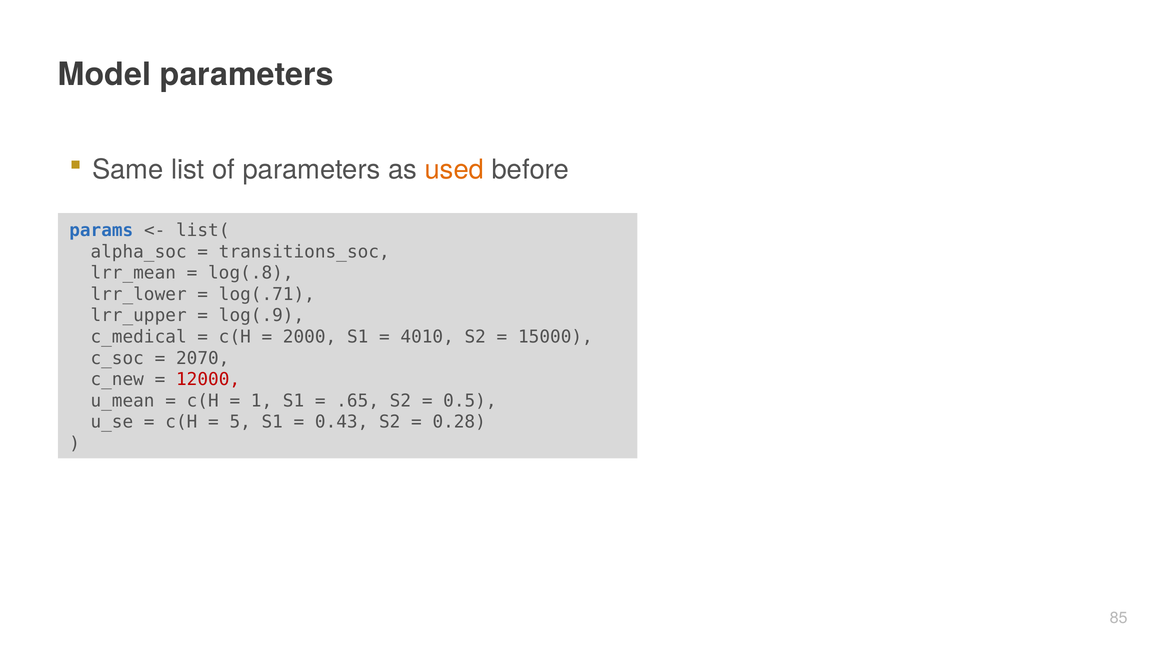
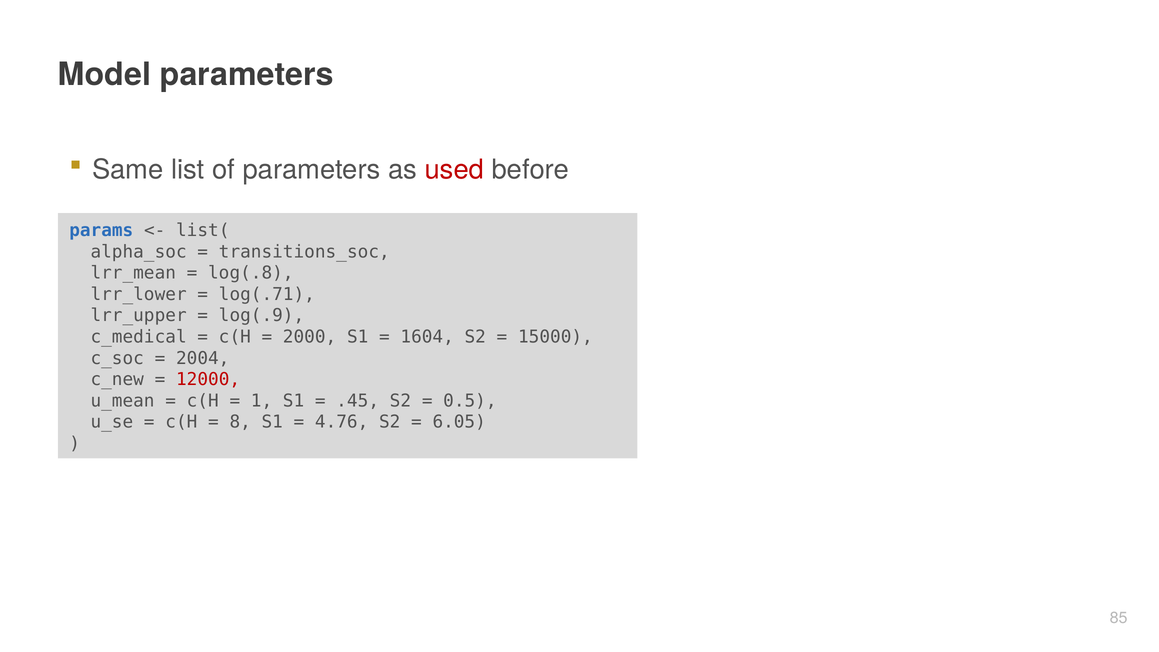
used colour: orange -> red (454, 170)
4010: 4010 -> 1604 (427, 337)
2070: 2070 -> 2004 (203, 358)
.65: .65 -> .45 (358, 401)
5: 5 -> 8 (240, 422)
0.43: 0.43 -> 4.76 (342, 422)
0.28: 0.28 -> 6.05 (459, 422)
